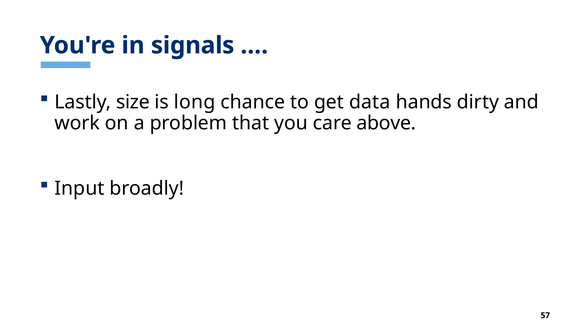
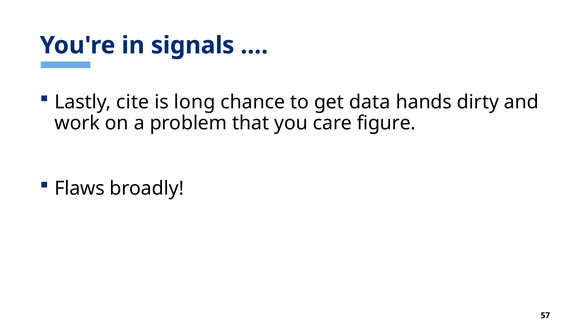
size: size -> cite (133, 102)
above: above -> figure (386, 123)
Input: Input -> Flaws (80, 189)
